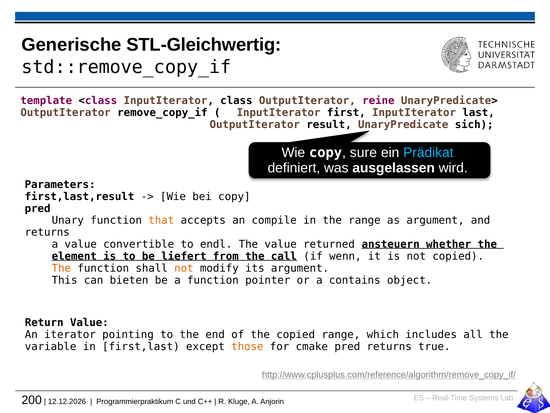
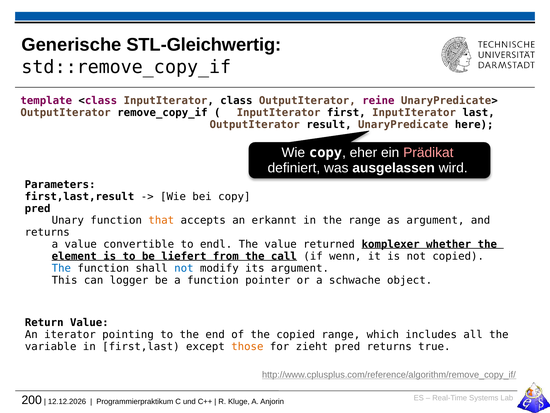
sich: sich -> here (474, 124)
sure: sure -> eher (363, 152)
Prädikat colour: light blue -> pink (428, 152)
compile: compile -> erkannt (274, 220)
ansteuern: ansteuern -> komplexer (391, 244)
The colour: orange -> blue (61, 268)
not colour: orange -> blue (184, 268)
bieten: bieten -> logger (129, 280)
contains: contains -> schwache (355, 280)
cmake: cmake -> zieht (312, 346)
